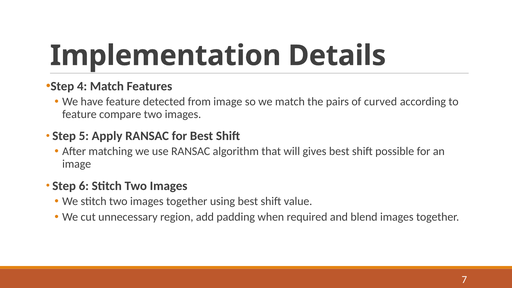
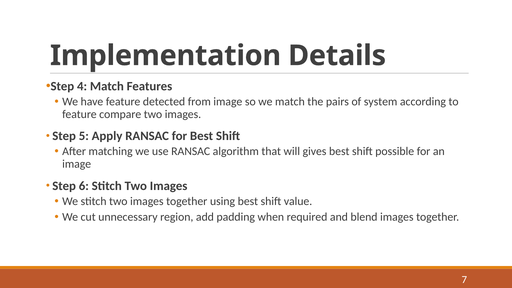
curved: curved -> system (381, 102)
